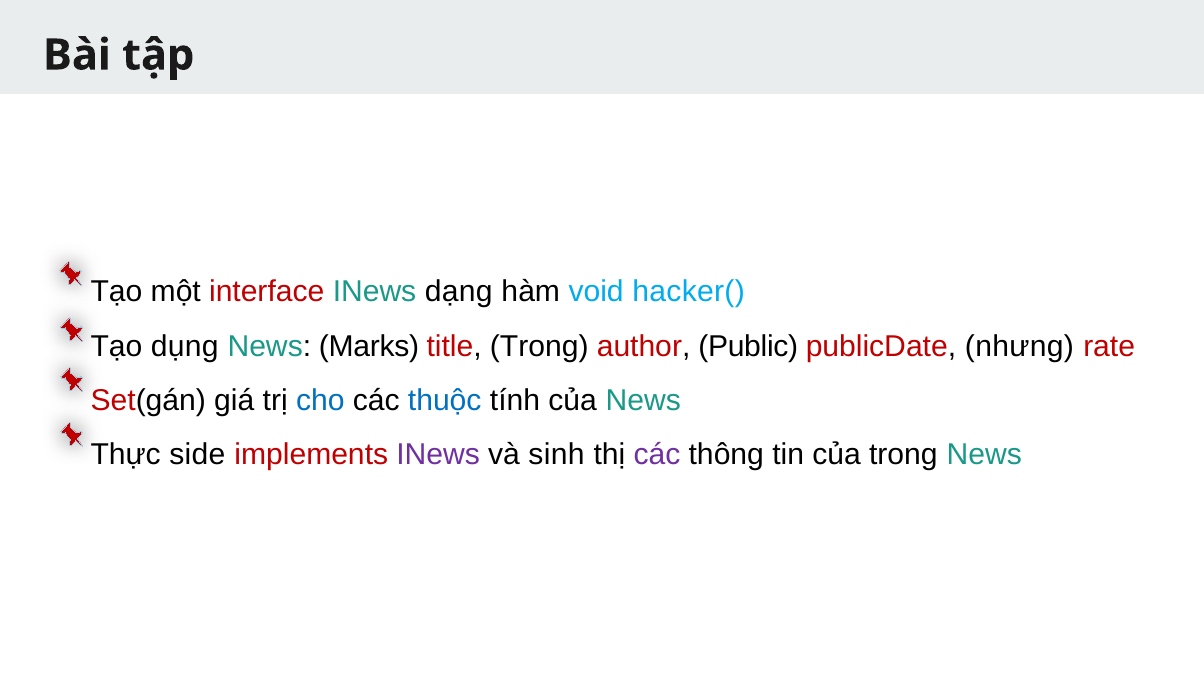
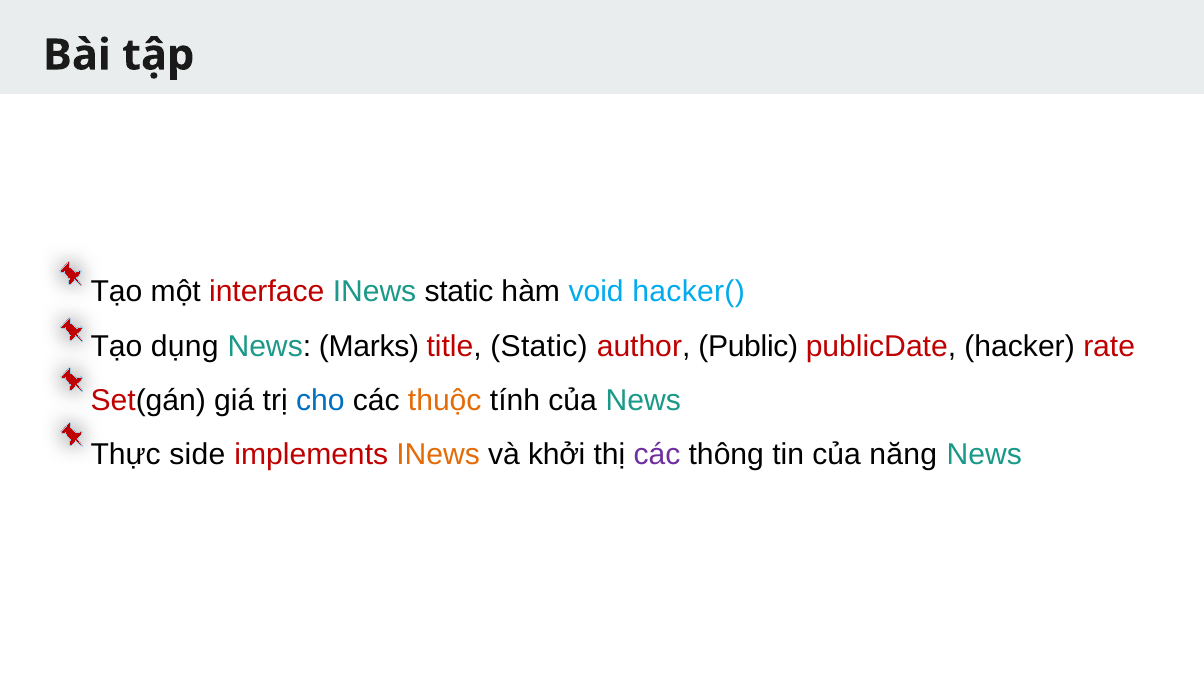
INews dạng: dạng -> static (459, 292)
title Trong: Trong -> Static (539, 346)
nhưng: nhưng -> hacker (1020, 346)
thuộc colour: blue -> orange (445, 401)
INews colour: purple -> orange (438, 455)
sinh: sinh -> khởi (557, 455)
của trong: trong -> năng (903, 455)
